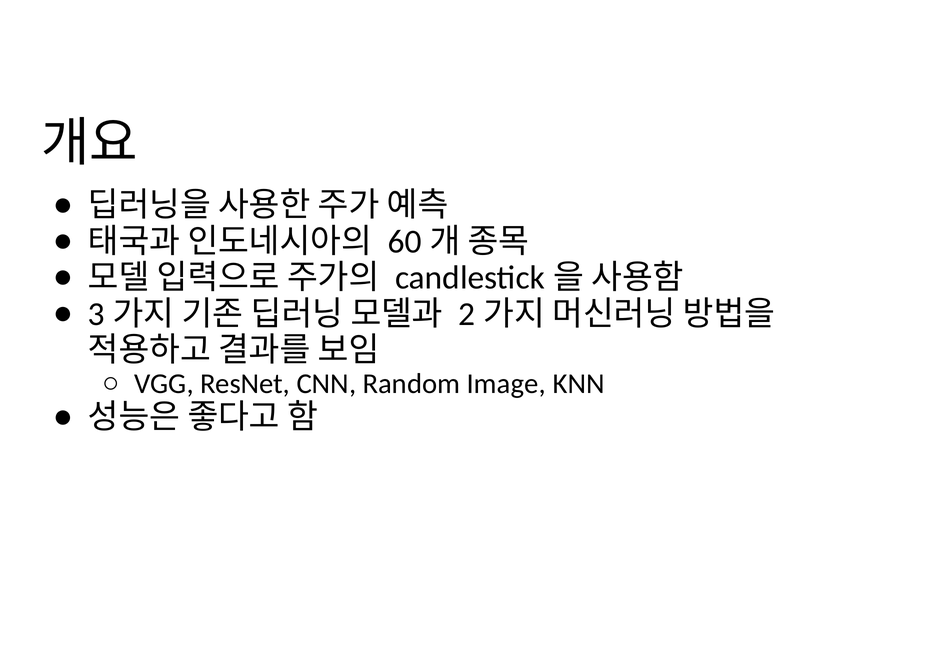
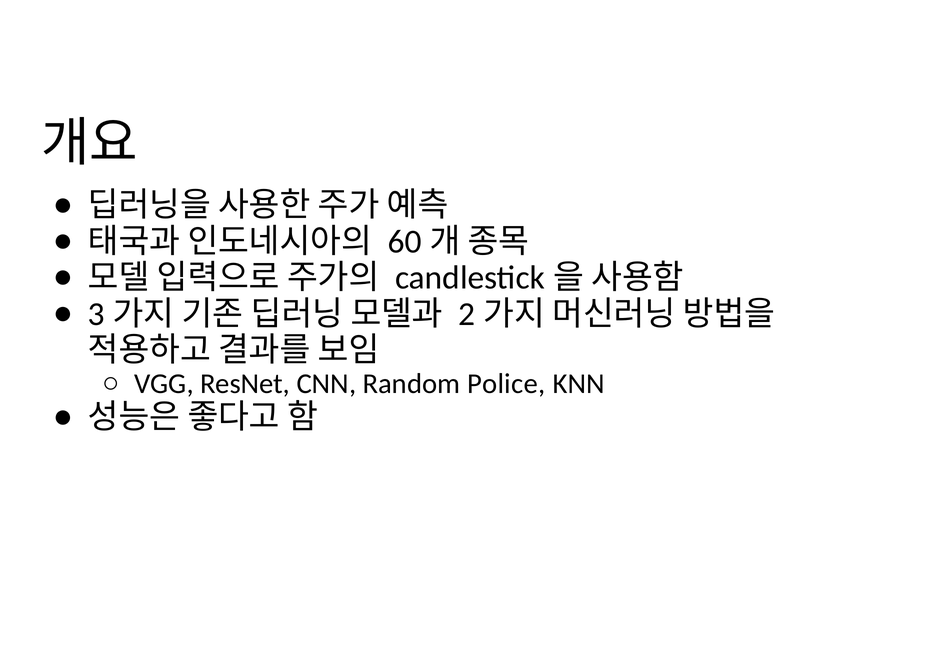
Image: Image -> Police (506, 384)
